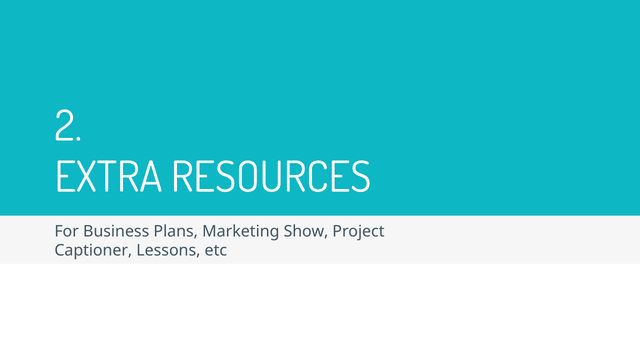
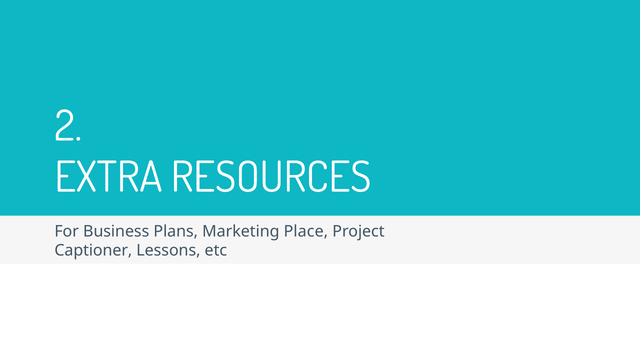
Show: Show -> Place (306, 231)
